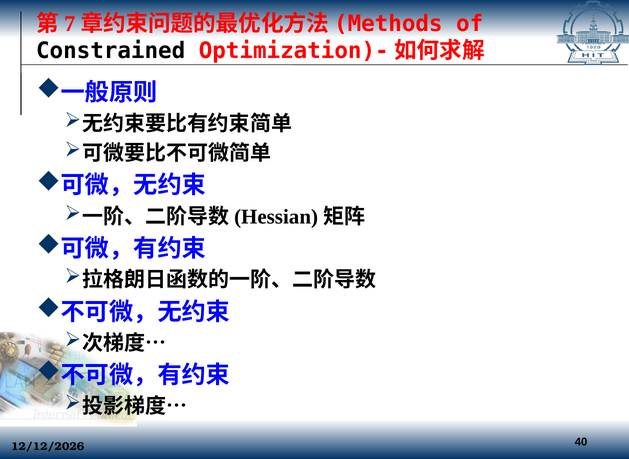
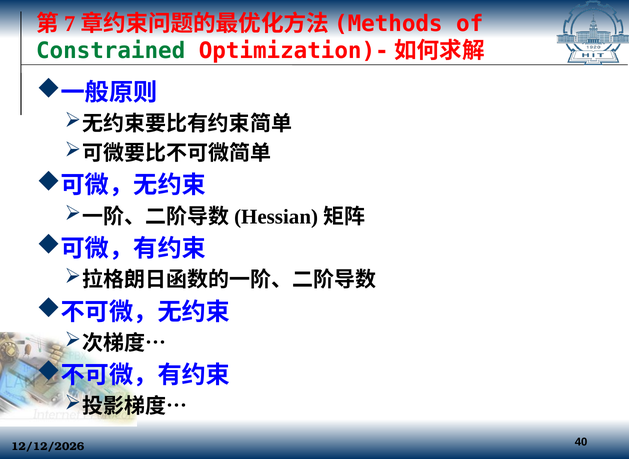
Constrained colour: black -> green (111, 51)
